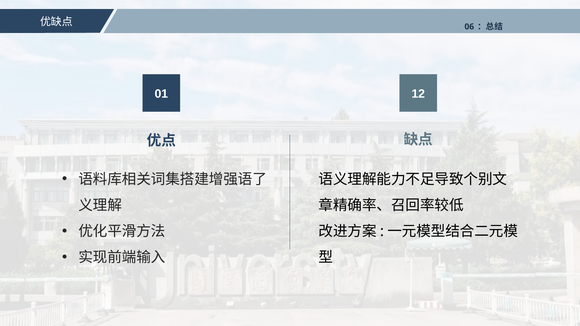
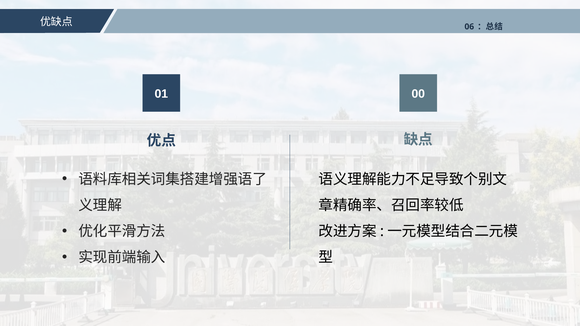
12: 12 -> 00 (418, 94)
